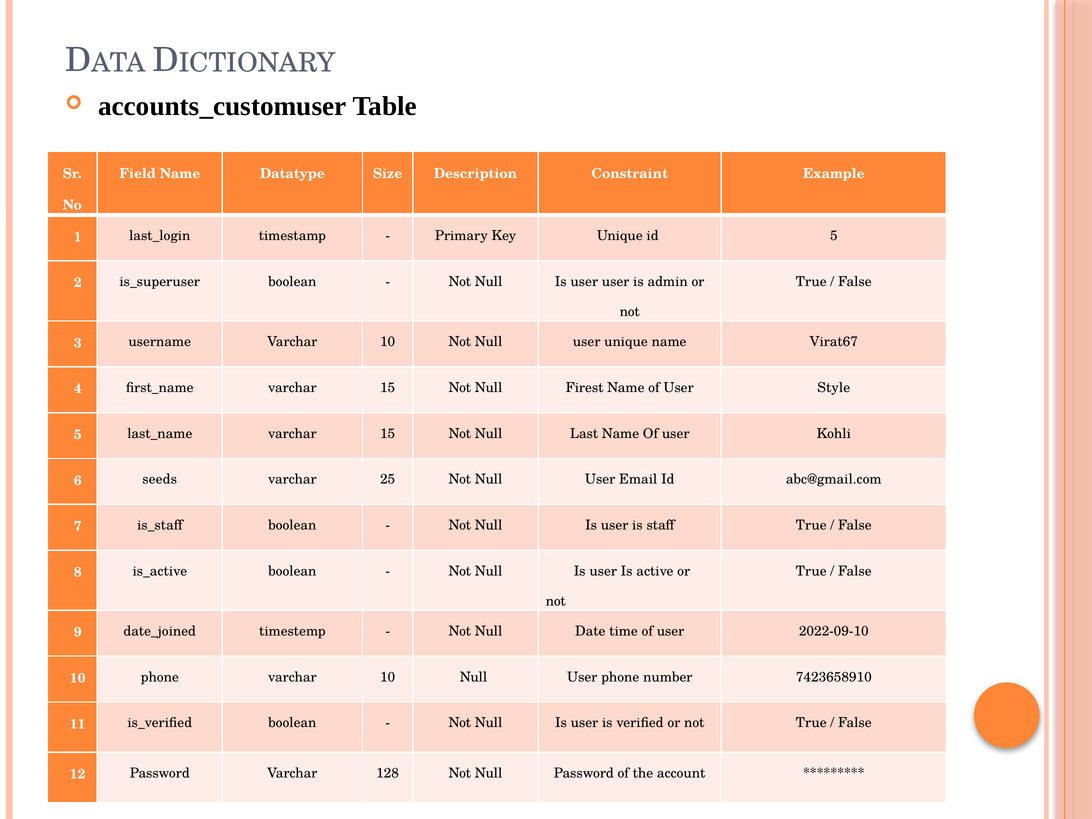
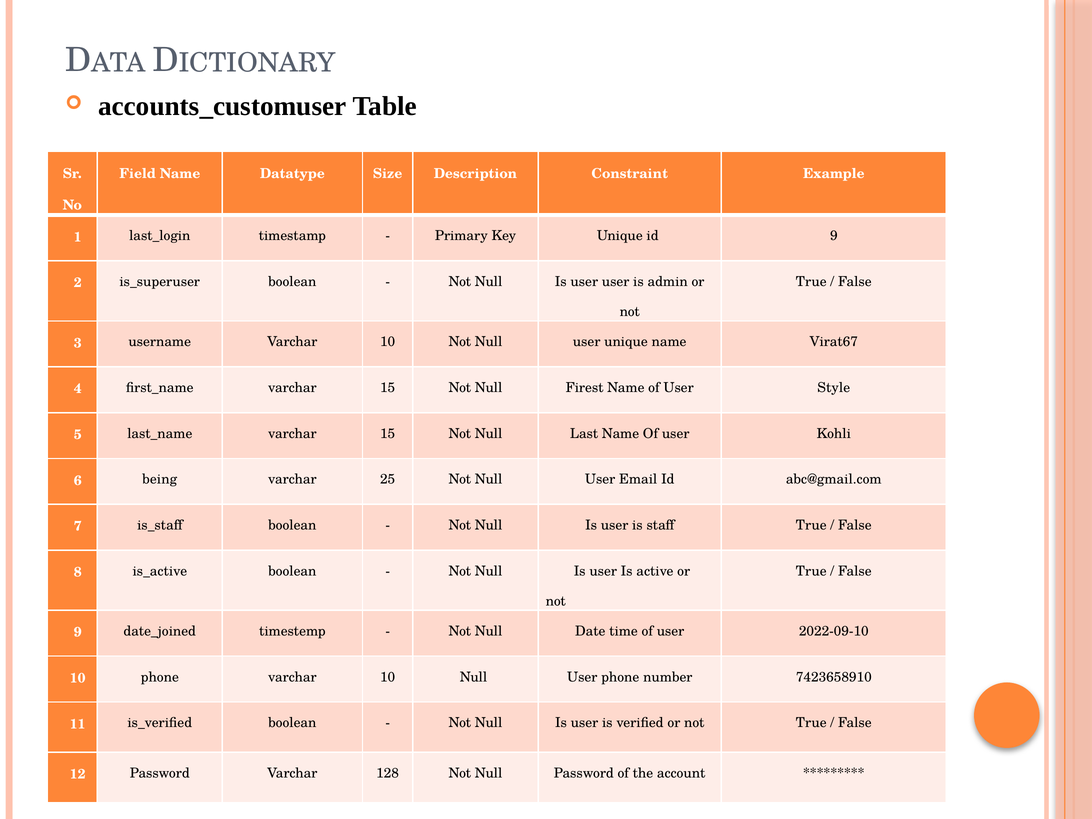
id 5: 5 -> 9 (834, 236)
seeds: seeds -> being (160, 479)
